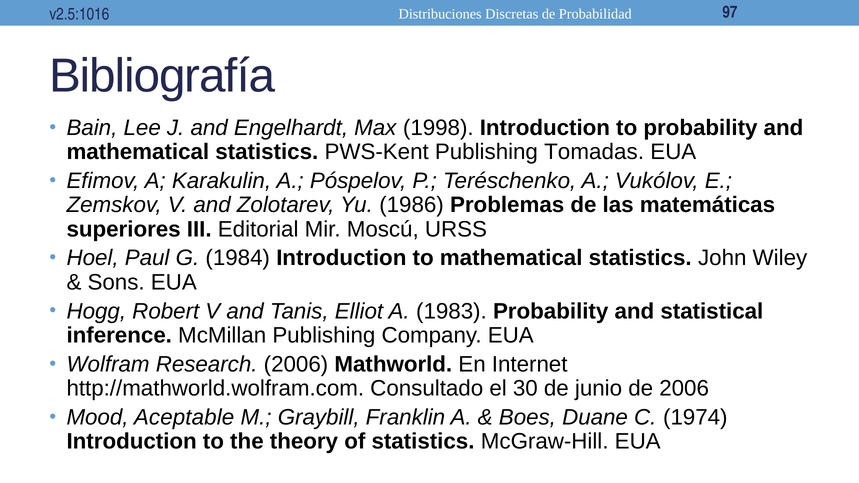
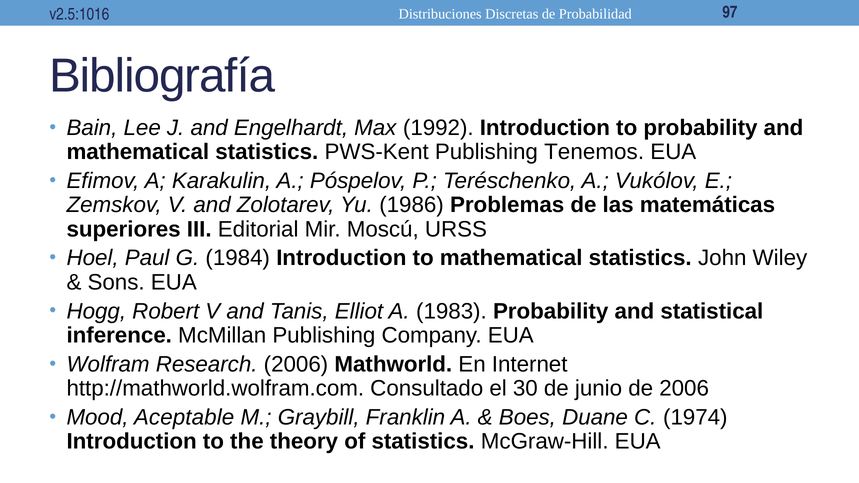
1998: 1998 -> 1992 (438, 128)
Tomadas: Tomadas -> Tenemos (594, 152)
